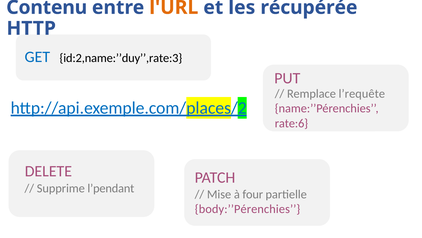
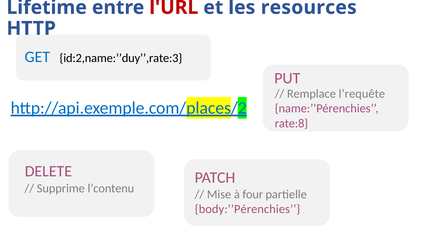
Contenu: Contenu -> Lifetime (47, 7)
l'URL colour: orange -> red (174, 7)
récupérée: récupérée -> resources (309, 7)
rate:6: rate:6 -> rate:8 (291, 123)
l’pendant: l’pendant -> l’contenu (111, 188)
